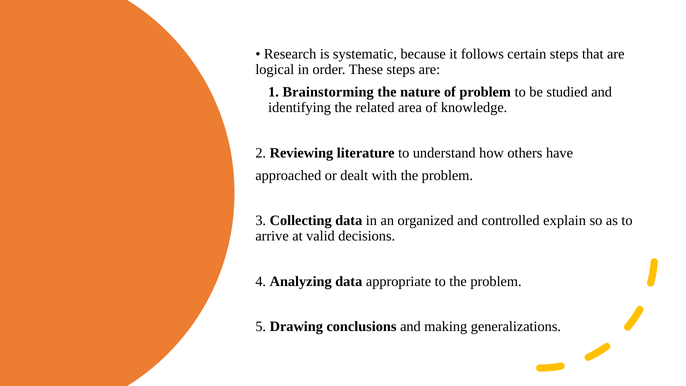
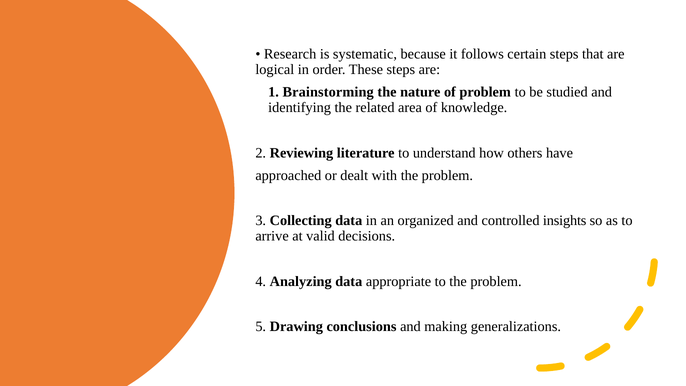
explain: explain -> insights (565, 221)
